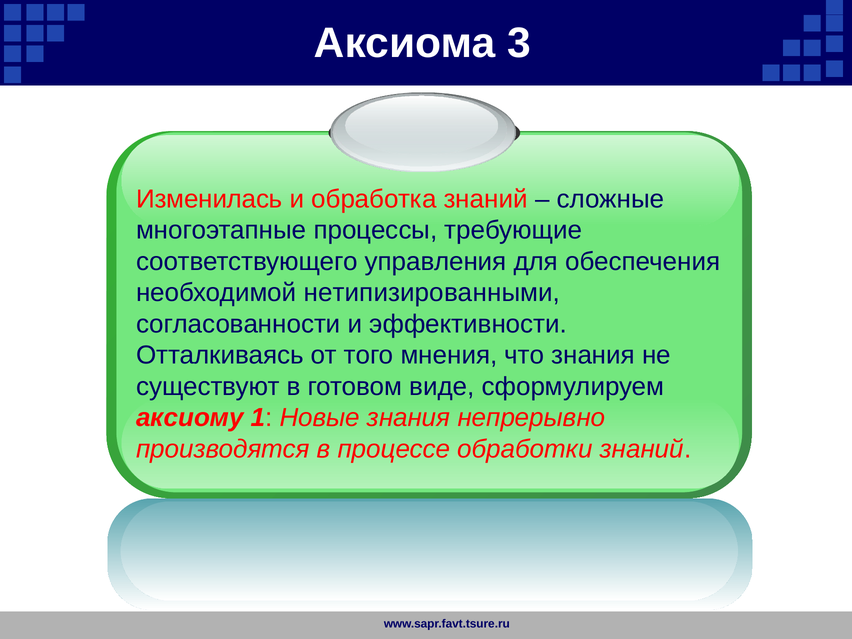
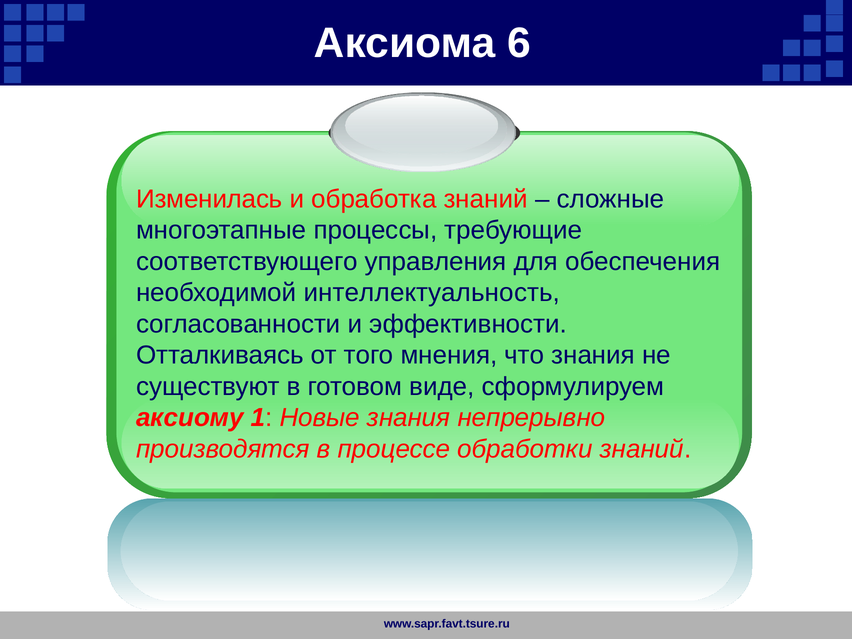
3: 3 -> 6 (519, 43)
нетипизированными: нетипизированными -> интеллектуальность (432, 293)
